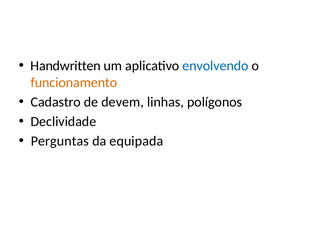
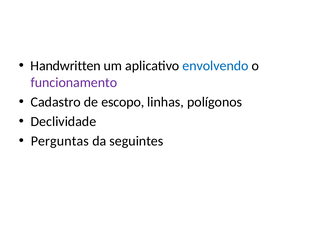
funcionamento colour: orange -> purple (74, 83)
devem: devem -> escopo (123, 102)
equipada: equipada -> seguintes (136, 141)
